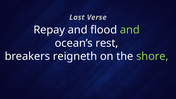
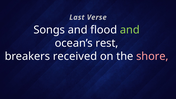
Repay: Repay -> Songs (49, 30)
reigneth: reigneth -> received (75, 56)
shore colour: light green -> pink (152, 56)
